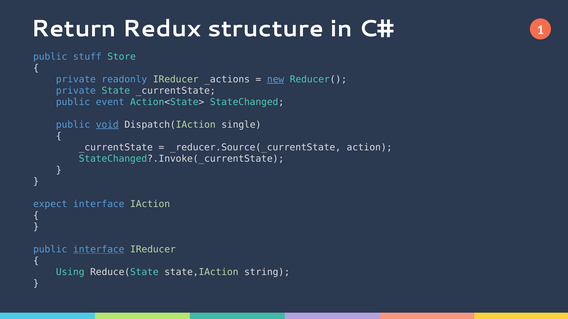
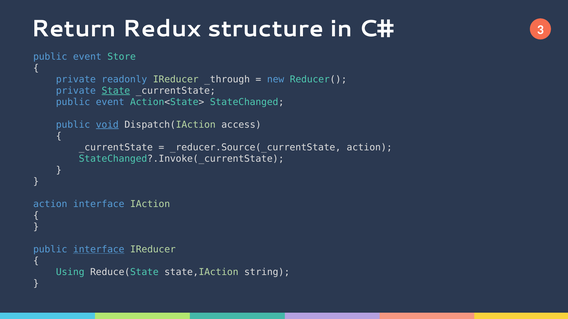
1: 1 -> 3 (540, 30)
stuff: stuff -> event (87, 57)
_actions: _actions -> _through (227, 79)
new underline: present -> none (276, 79)
State underline: none -> present (116, 91)
single: single -> access (241, 125)
expect: expect -> action (50, 204)
